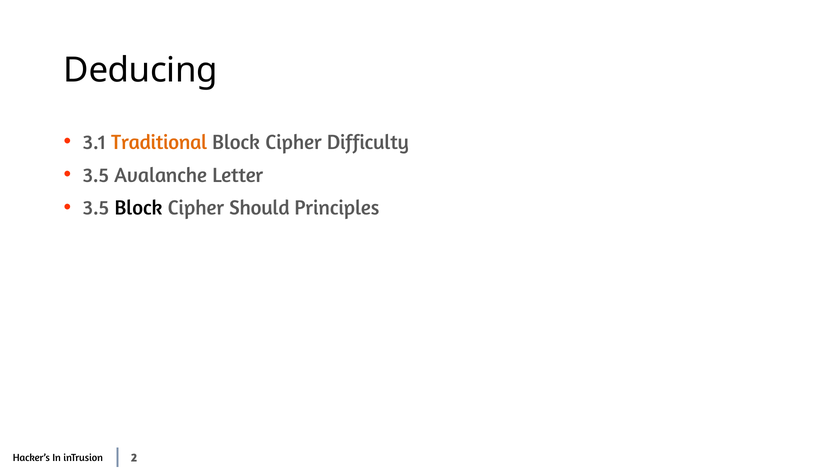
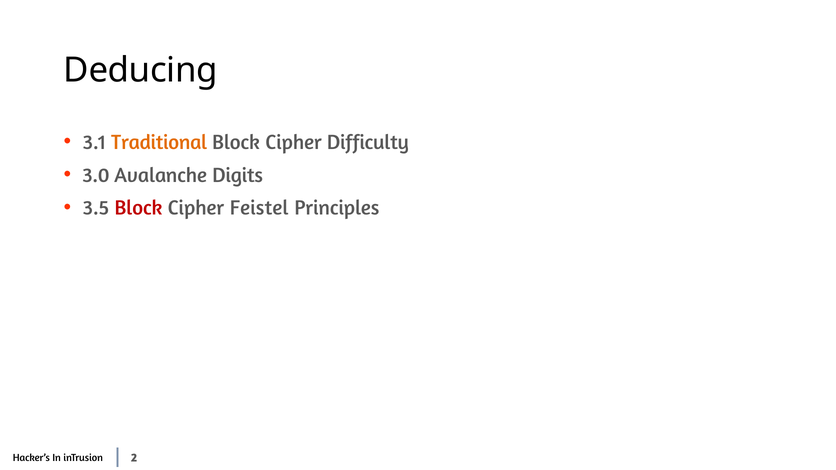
3.5: 3.5 -> 3.0 (96, 175)
Letter: Letter -> Digits (238, 175)
Block colour: black -> red (138, 208)
Should: Should -> Feistel (259, 208)
